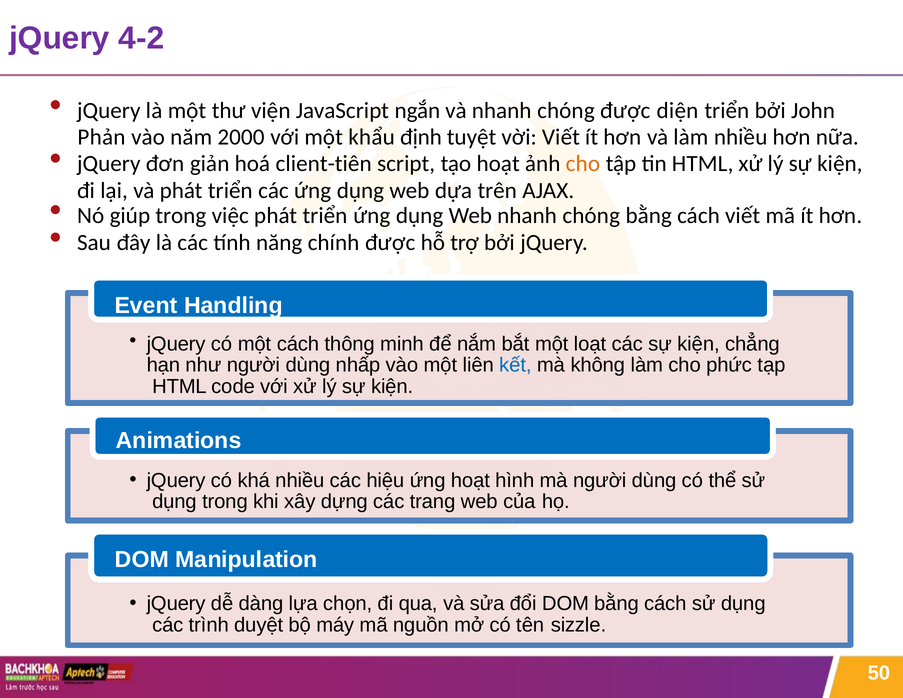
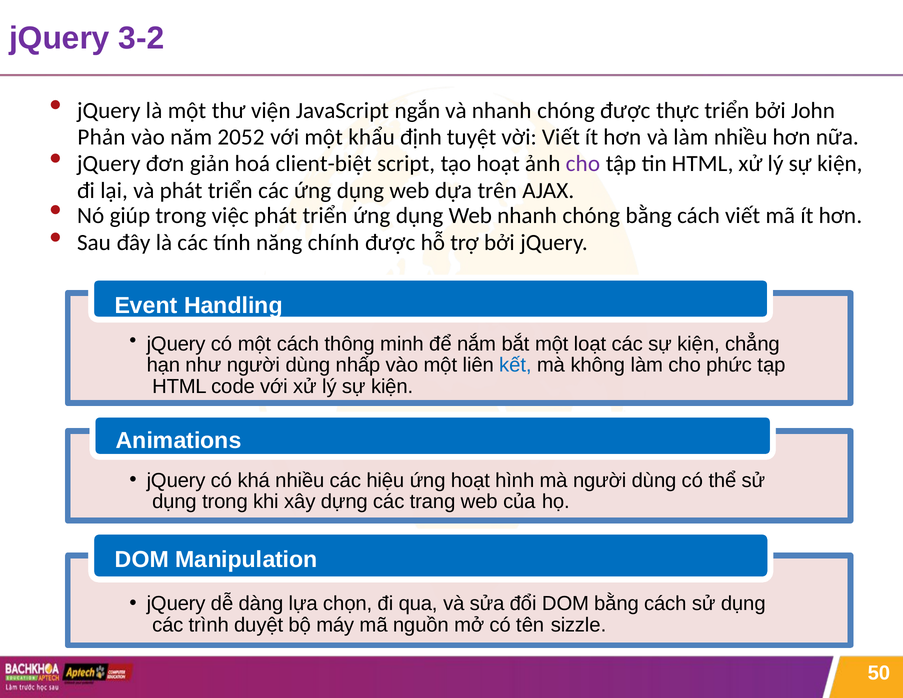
4-2: 4-2 -> 3-2 (141, 38)
diện: diện -> thực (678, 110)
2000: 2000 -> 2052 (241, 137)
client-tiên: client-tiên -> client-biệt (324, 164)
cho colour: orange -> purple (583, 164)
